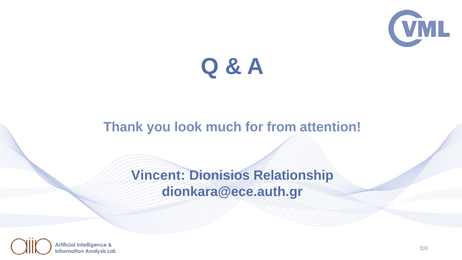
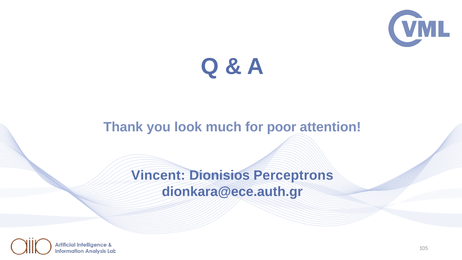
from: from -> poor (282, 127)
Relationship: Relationship -> Perceptrons (293, 175)
